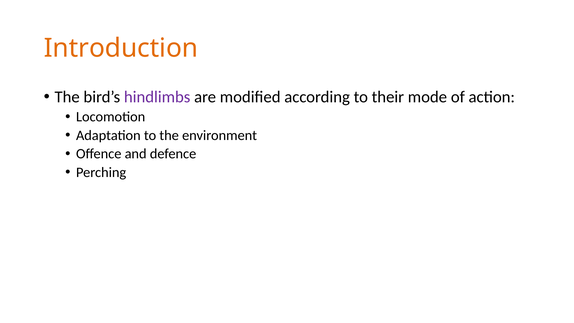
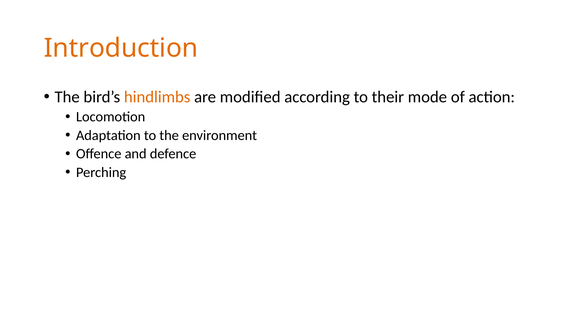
hindlimbs colour: purple -> orange (157, 97)
